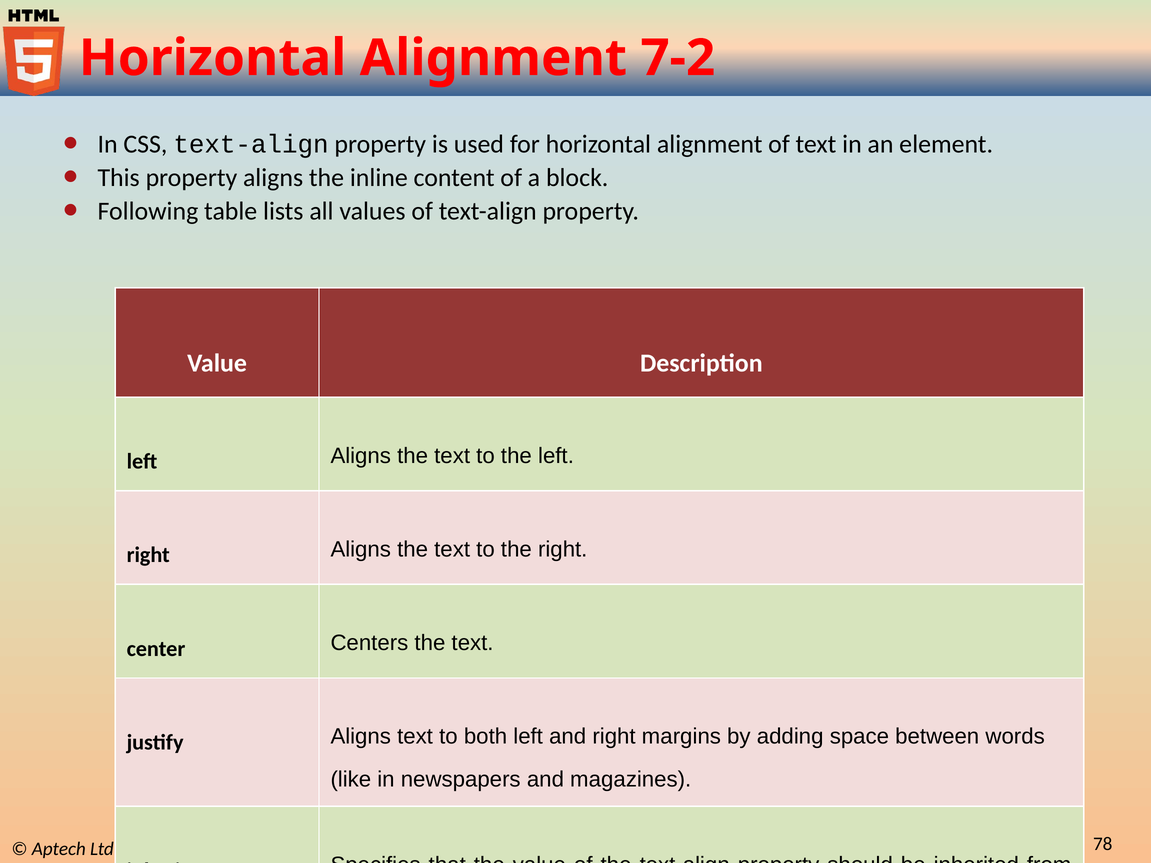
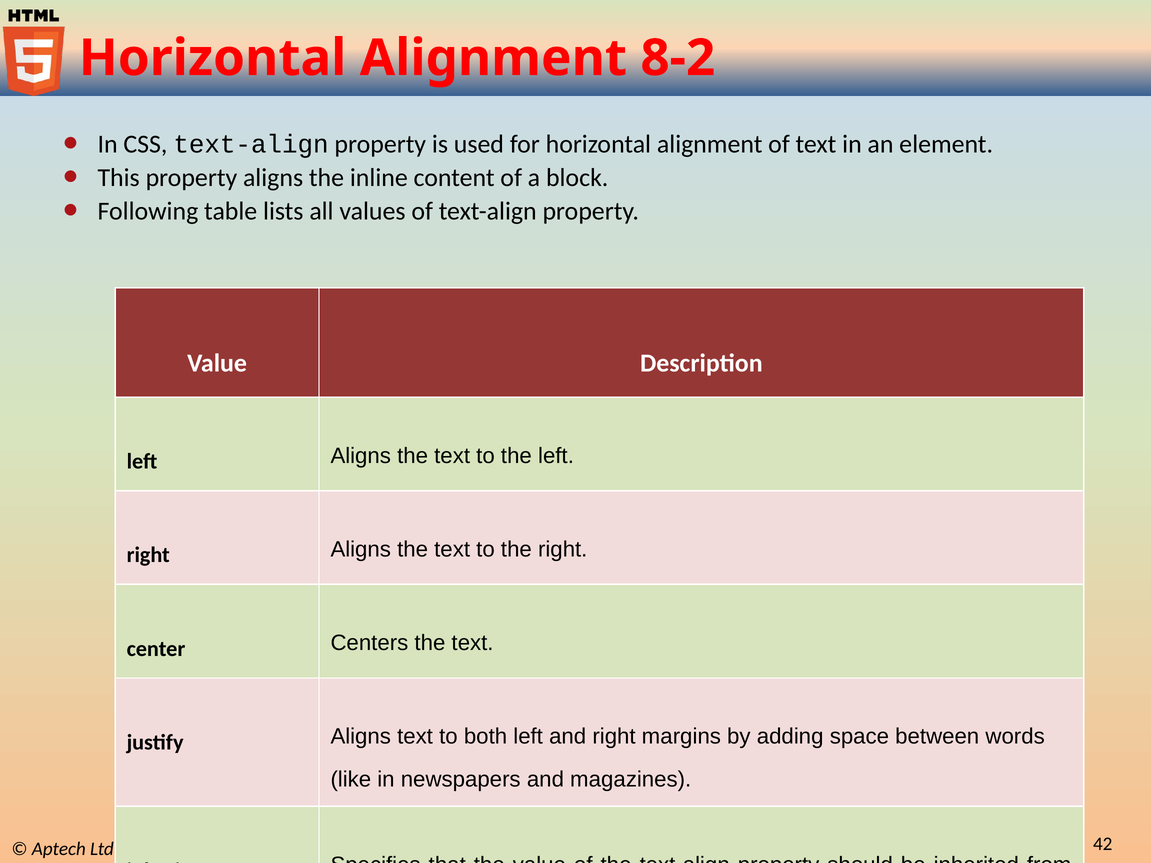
7-2: 7-2 -> 8-2 (678, 58)
78: 78 -> 42 (1103, 844)
